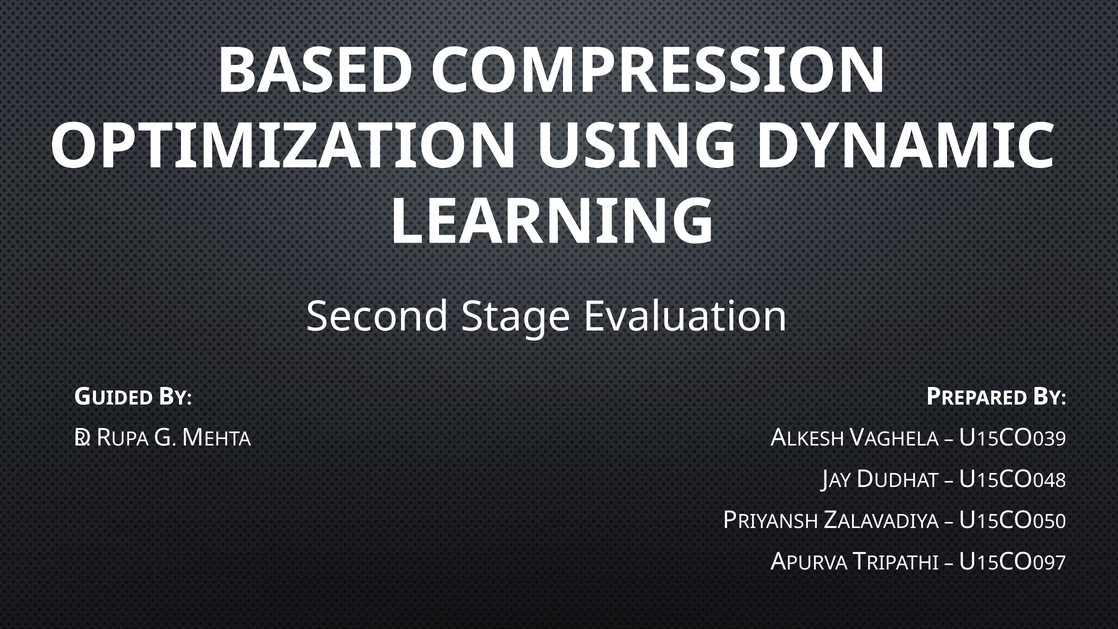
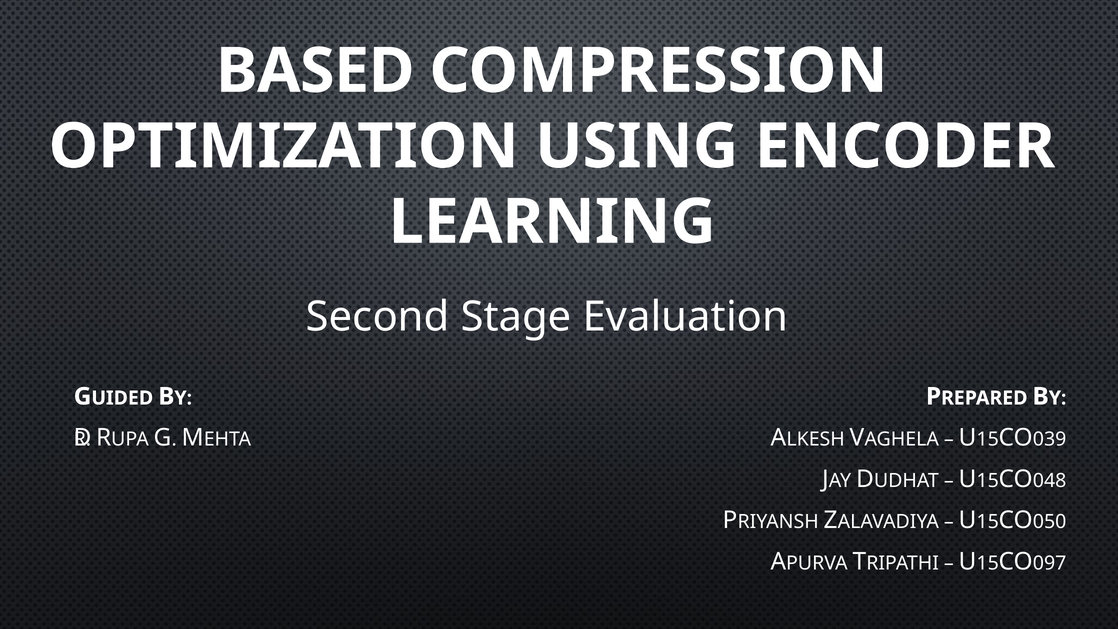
DYNAMIC: DYNAMIC -> ENCODER (905, 147)
